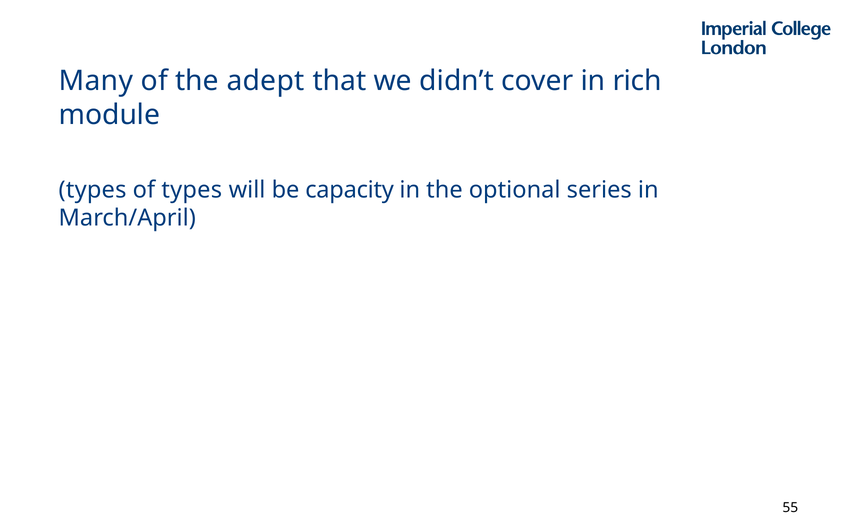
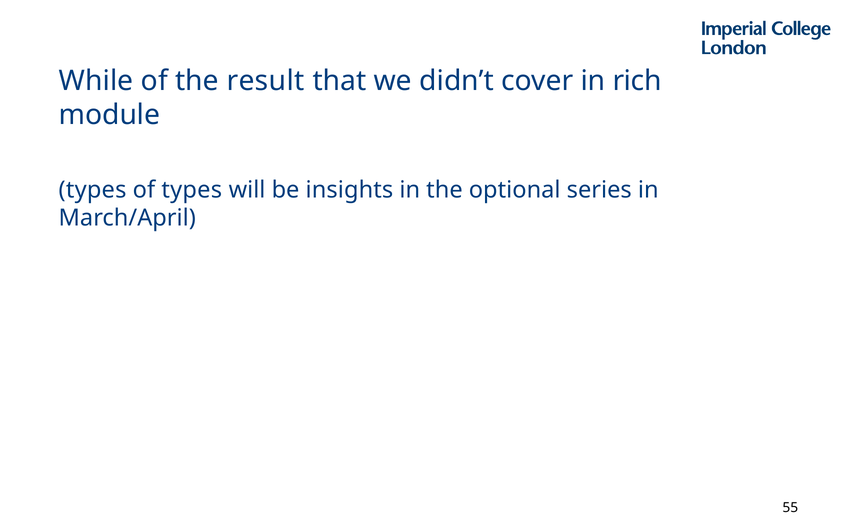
Many: Many -> While (96, 81)
adept: adept -> result (266, 81)
capacity: capacity -> insights (349, 190)
